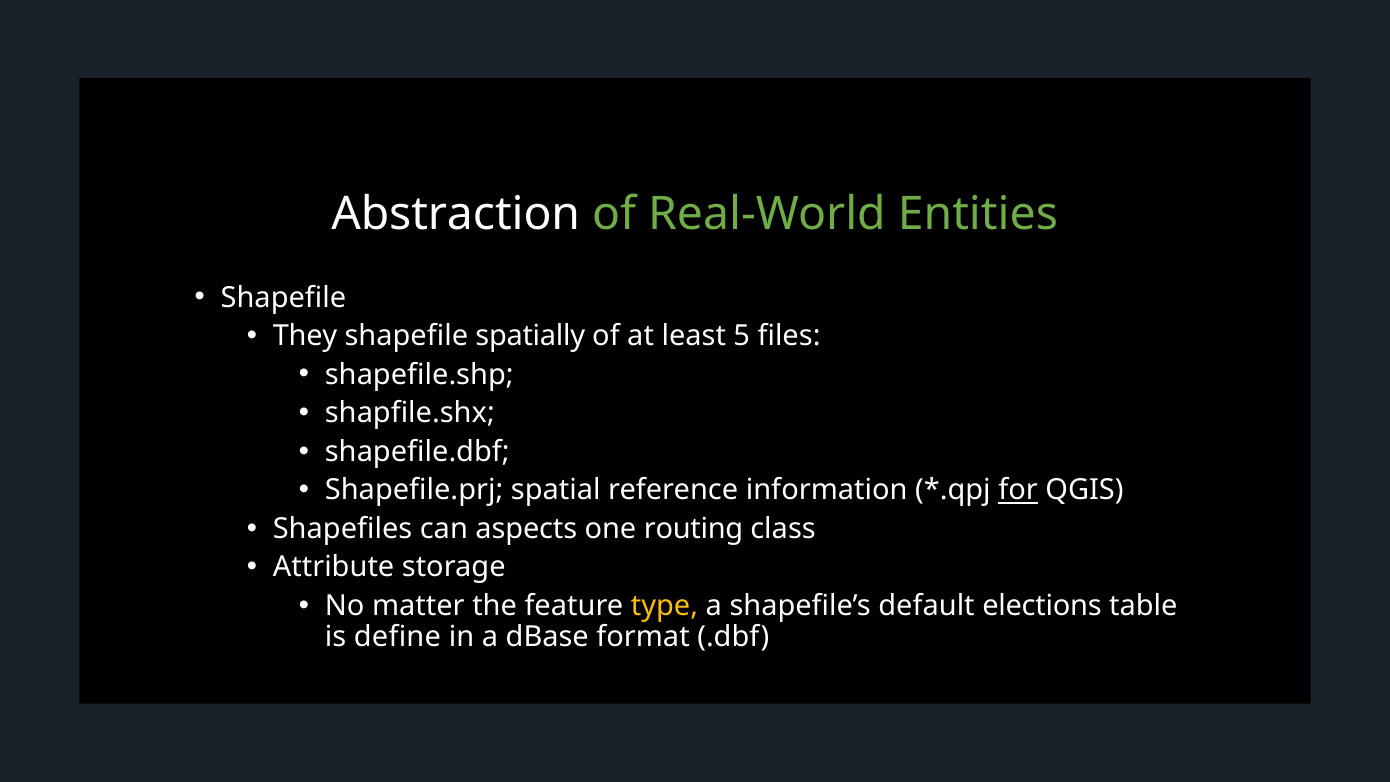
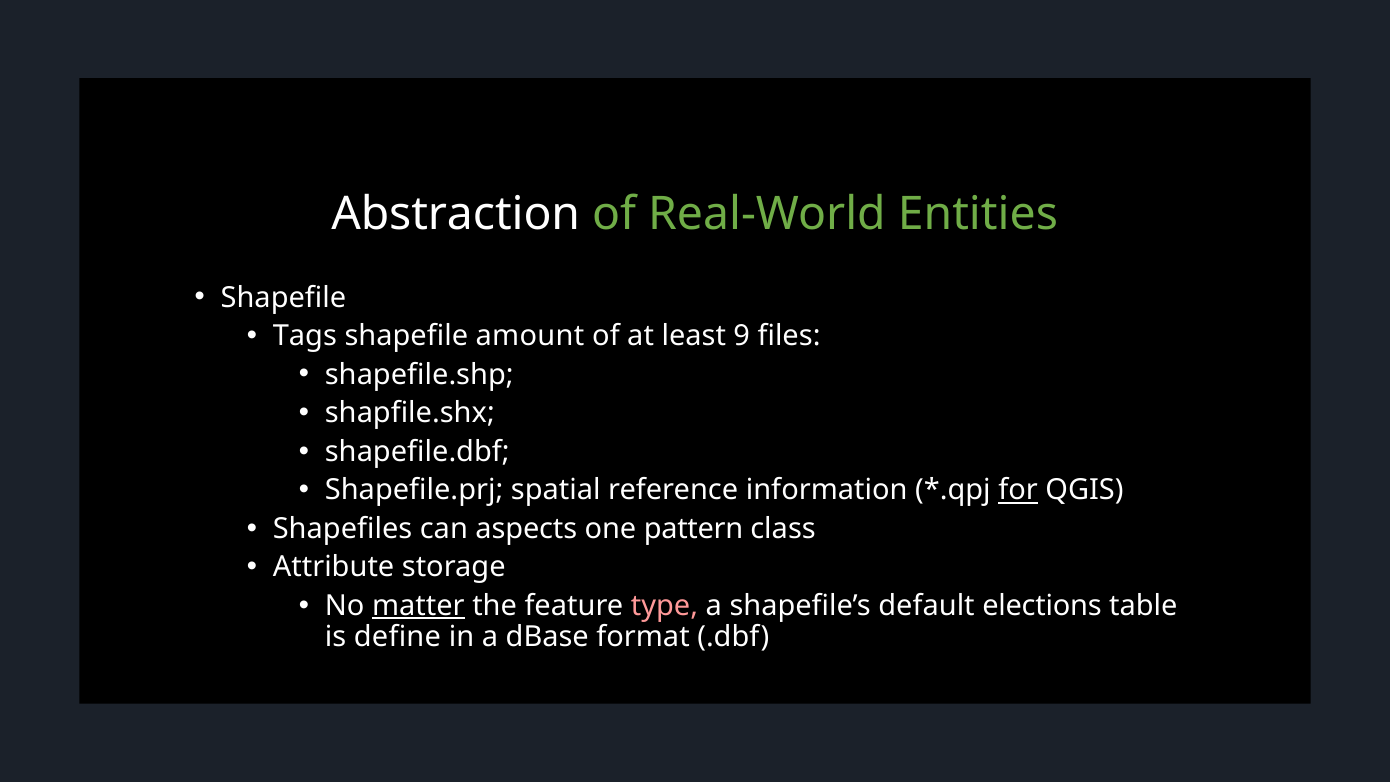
They: They -> Tags (305, 336)
spatially: spatially -> amount (530, 336)
5: 5 -> 9 (742, 336)
routing: routing -> pattern (694, 529)
matter underline: none -> present (418, 606)
type colour: yellow -> pink (665, 606)
